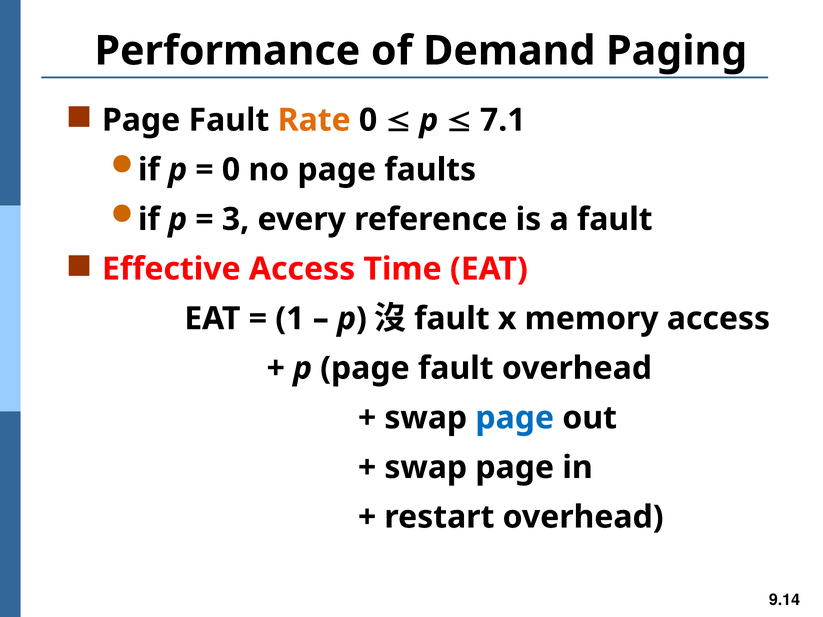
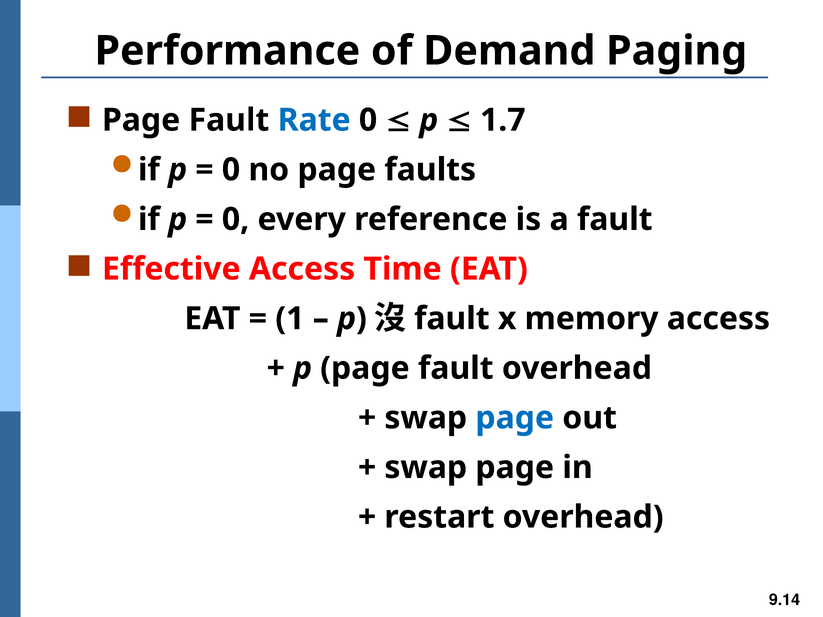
Rate colour: orange -> blue (314, 120)
7.1: 7.1 -> 1.7 (503, 120)
3: 3 -> 0 (236, 219)
